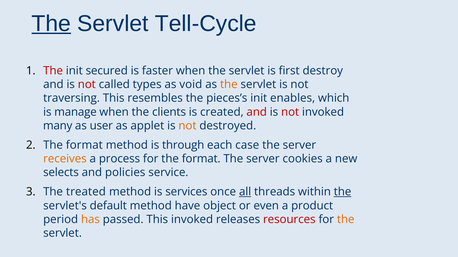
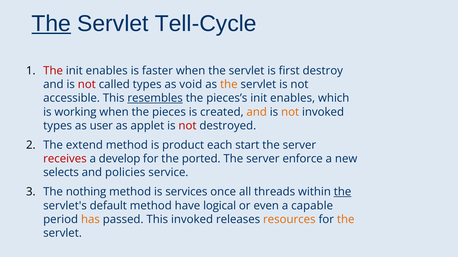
secured: secured -> enables (107, 71)
traversing: traversing -> accessible (72, 98)
resembles underline: none -> present (155, 98)
manage: manage -> working (76, 112)
clients: clients -> pieces (169, 112)
and colour: red -> orange (257, 112)
not colour: red -> orange (290, 112)
many: many -> types (58, 126)
not colour: orange -> red (188, 126)
format: format -> extend (84, 145)
through: through -> product (183, 145)
case: case -> start (247, 145)
receives colour: orange -> red (65, 159)
process: process -> develop (120, 159)
for the format: format -> ported (201, 159)
cookies: cookies -> enforce (303, 159)
treated: treated -> nothing (86, 192)
all underline: present -> none (245, 192)
object: object -> logical (220, 206)
product: product -> capable (312, 206)
resources colour: red -> orange (289, 220)
